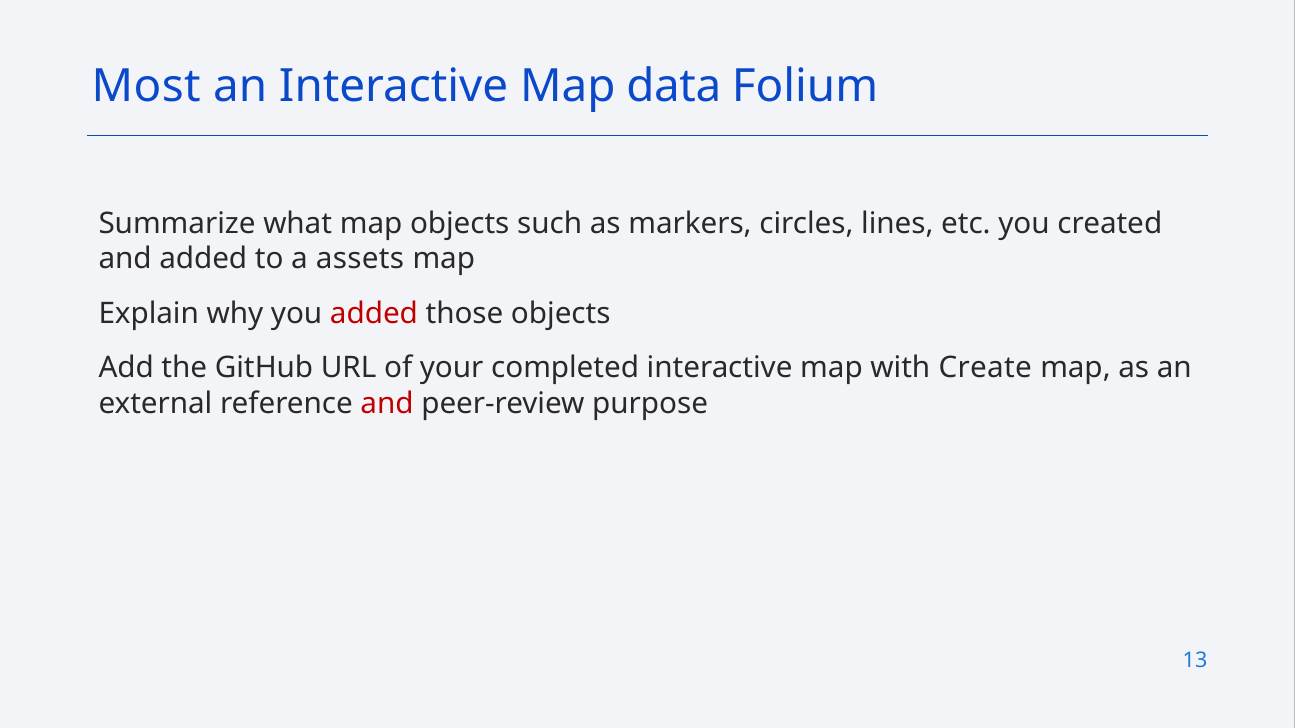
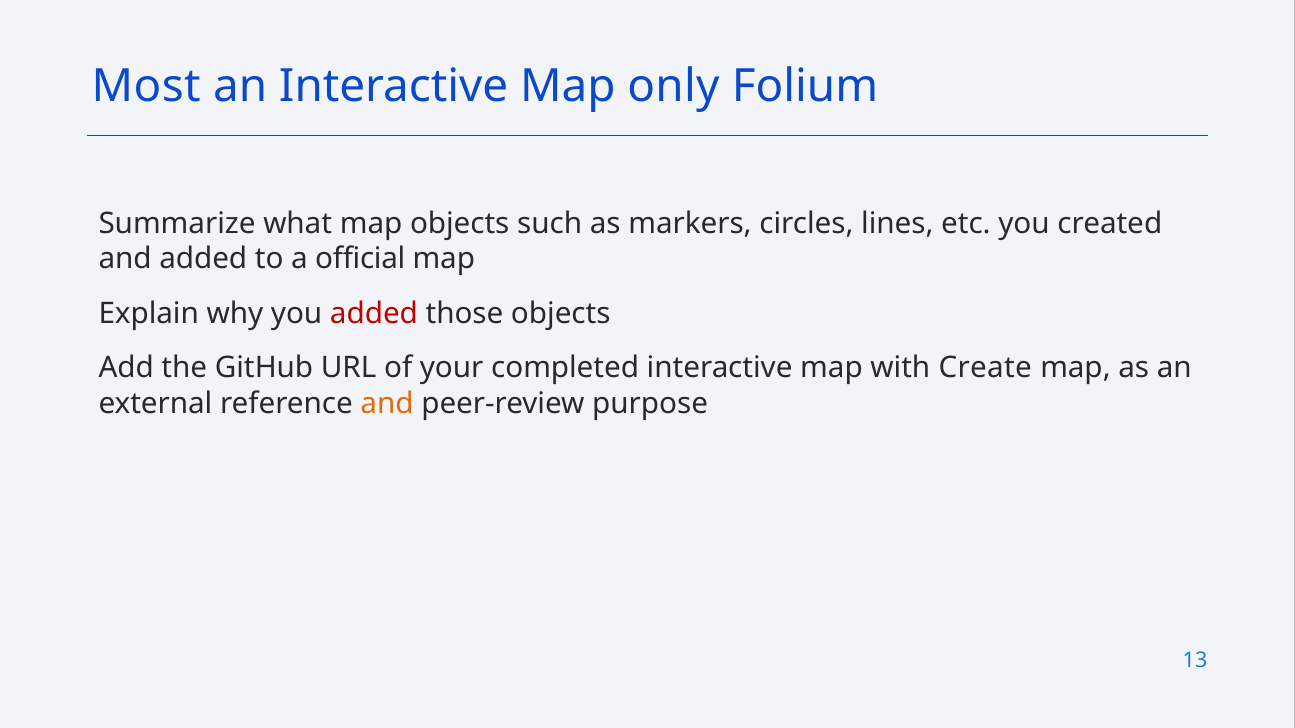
data: data -> only (673, 87)
assets: assets -> official (360, 259)
and colour: red -> orange (387, 404)
